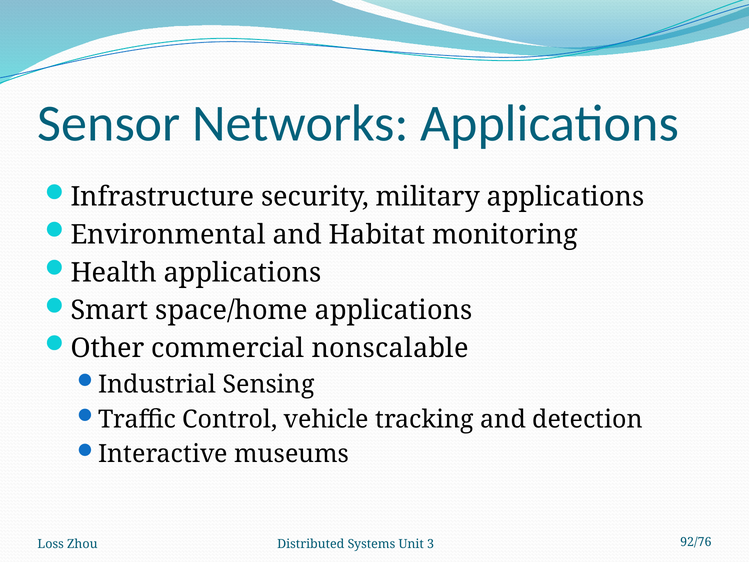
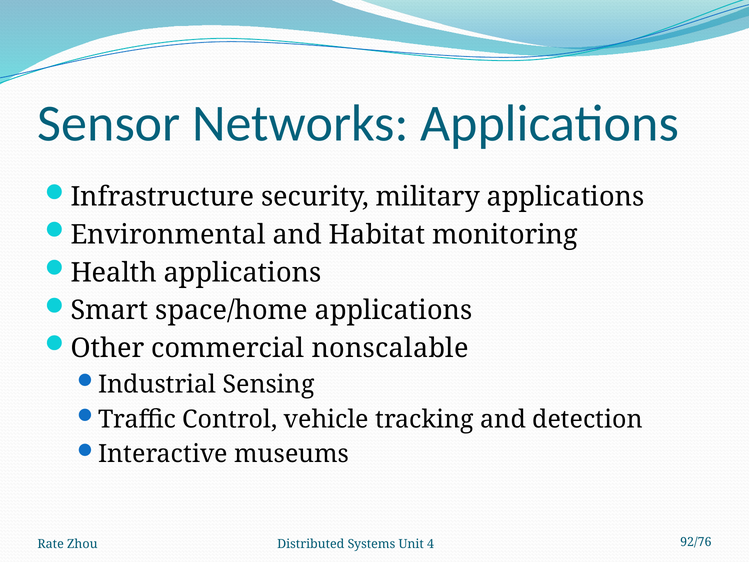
Loss: Loss -> Rate (51, 544)
3: 3 -> 4 (431, 544)
